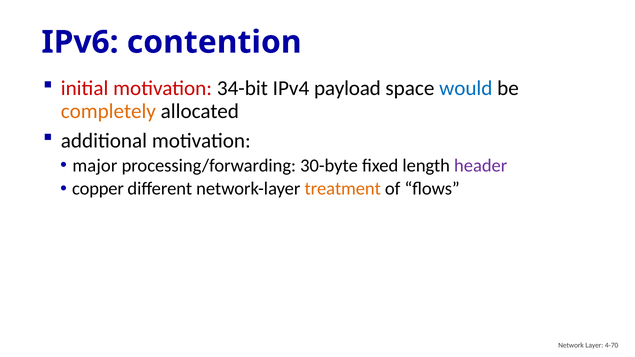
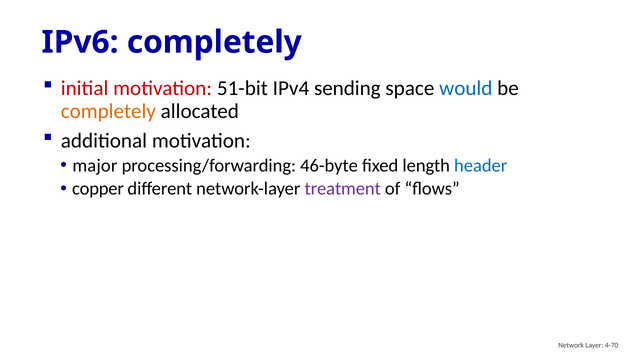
IPv6 contention: contention -> completely (214, 42)
34-bit: 34-bit -> 51-bit (242, 88)
payload: payload -> sending (347, 88)
30-byte: 30-byte -> 46-byte (329, 166)
header colour: purple -> blue (481, 166)
treatment colour: orange -> purple (343, 189)
